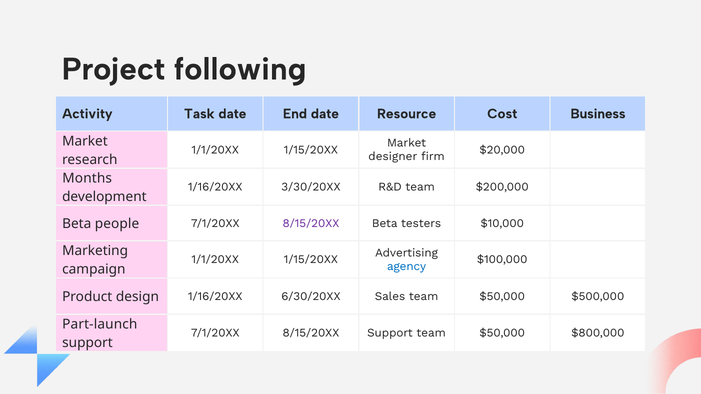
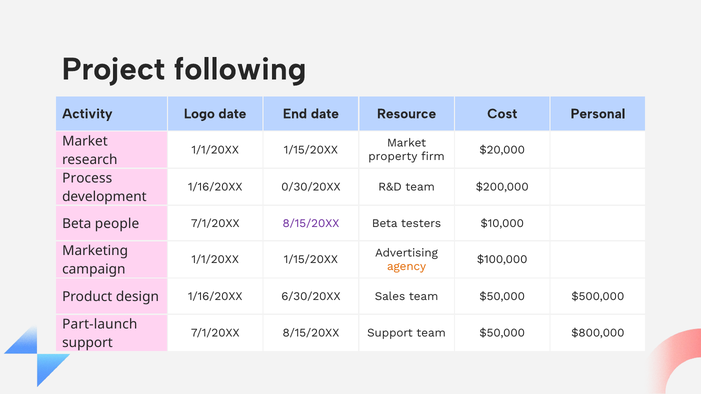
Task: Task -> Logo (199, 114)
Business: Business -> Personal (598, 114)
designer: designer -> property (393, 157)
Months: Months -> Process (87, 178)
3/30/20XX: 3/30/20XX -> 0/30/20XX (311, 187)
agency colour: blue -> orange (407, 267)
